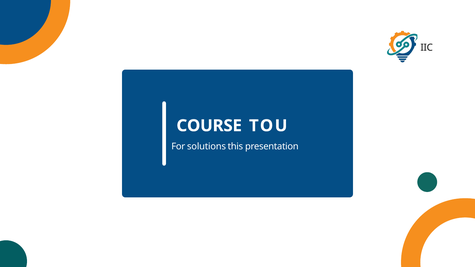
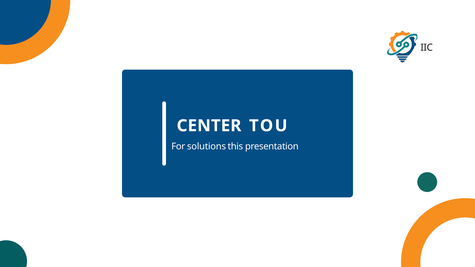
COURSE: COURSE -> CENTER (209, 126)
